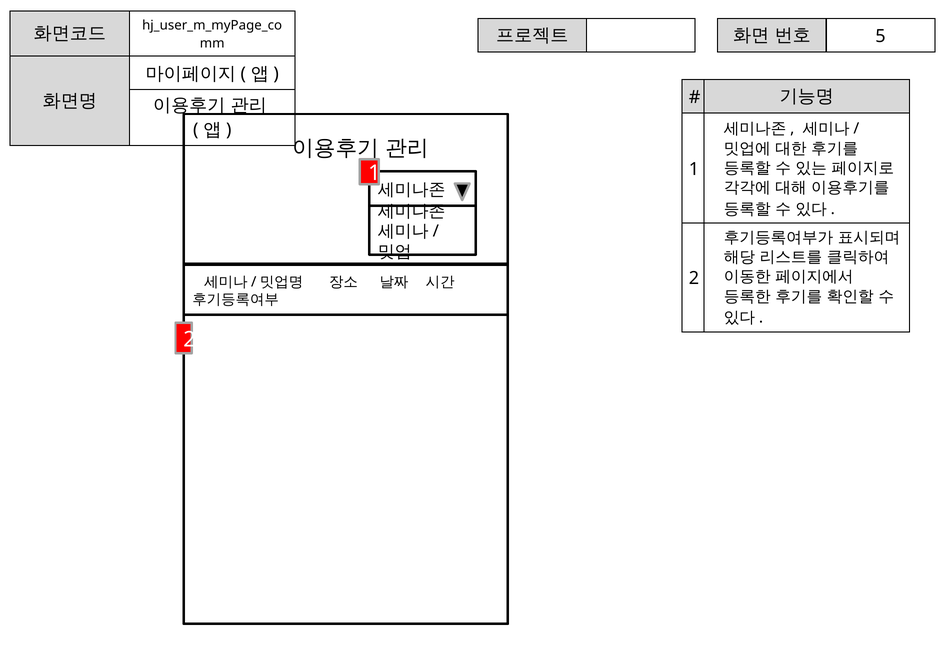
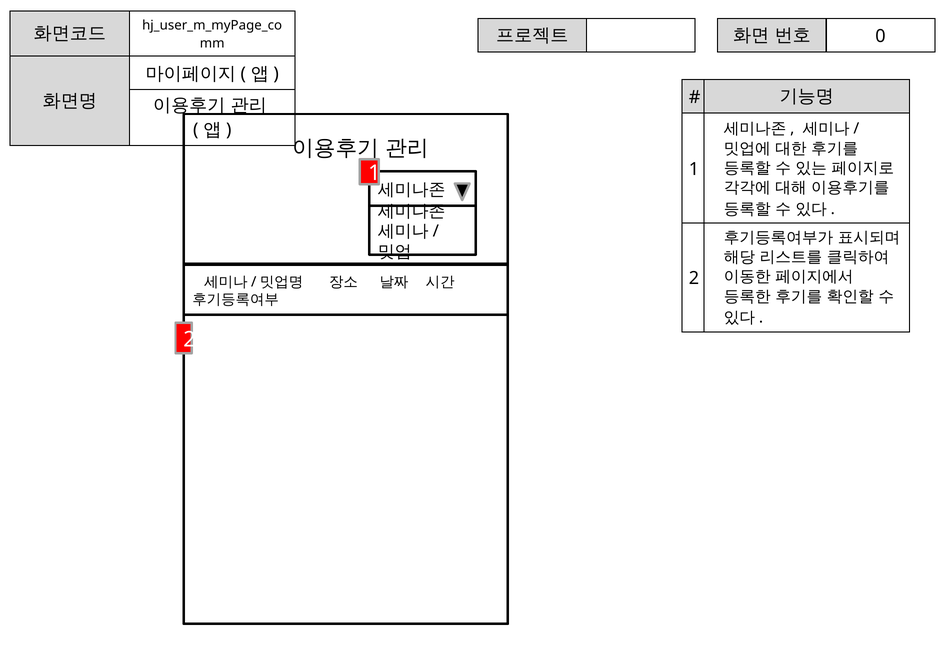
5: 5 -> 0 (881, 36)
